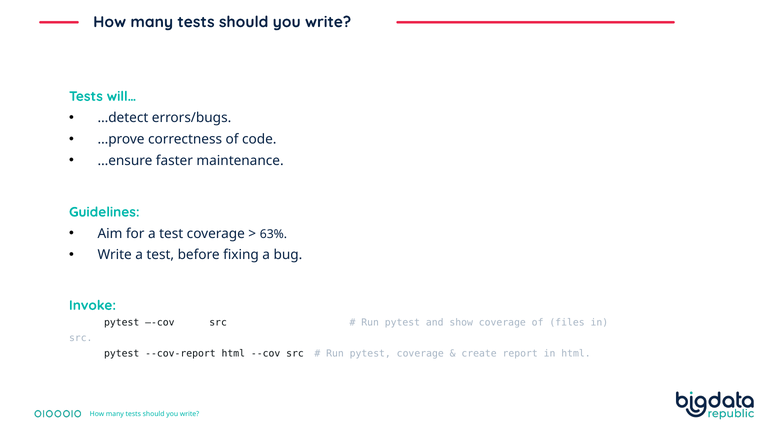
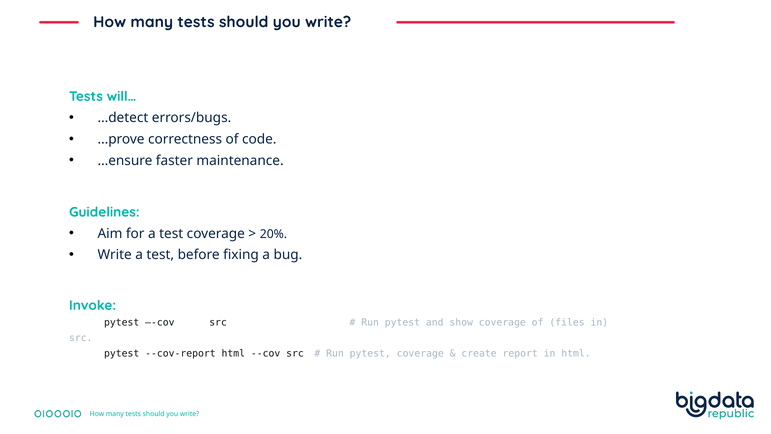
63%: 63% -> 20% (273, 234)
